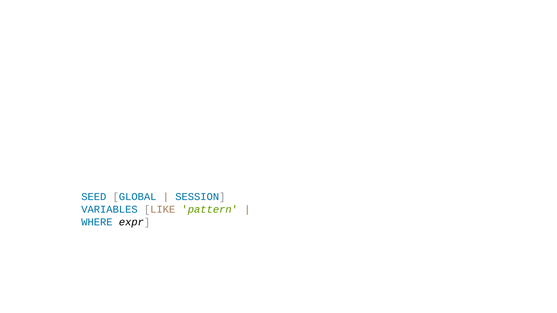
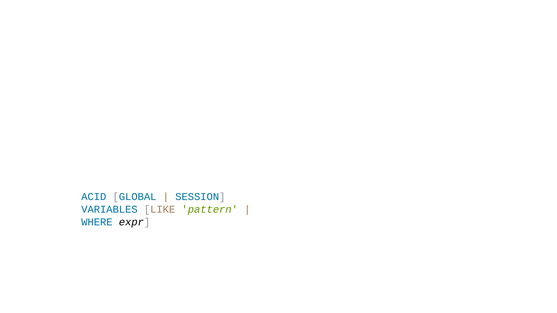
SEED: SEED -> ACID (94, 197)
